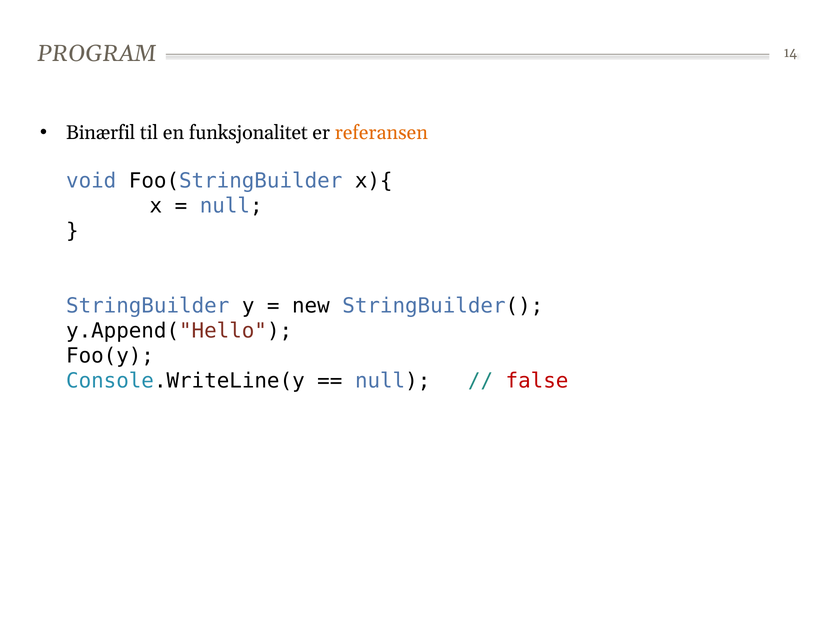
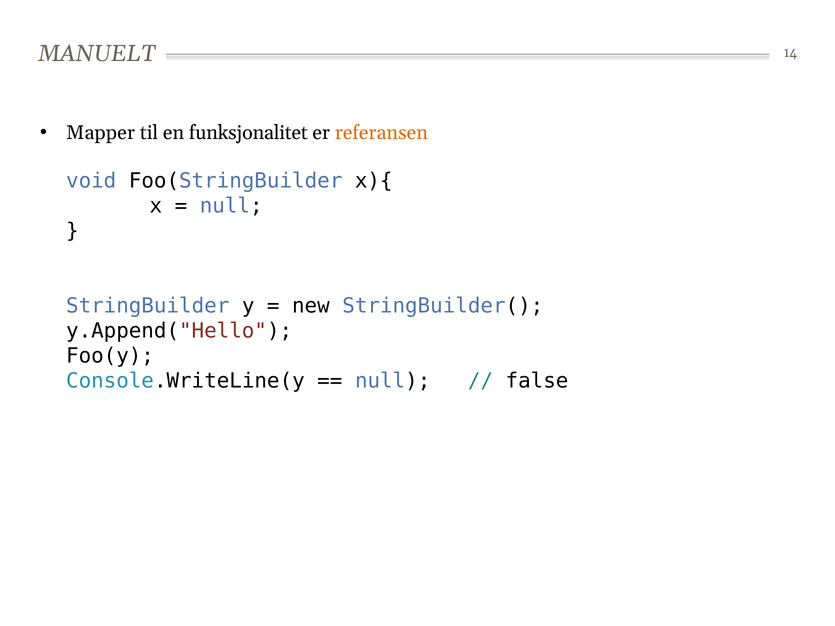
PROGRAM: PROGRAM -> MANUELT (97, 54)
Binærfil: Binærfil -> Mapper (101, 133)
false colour: red -> black (537, 381)
